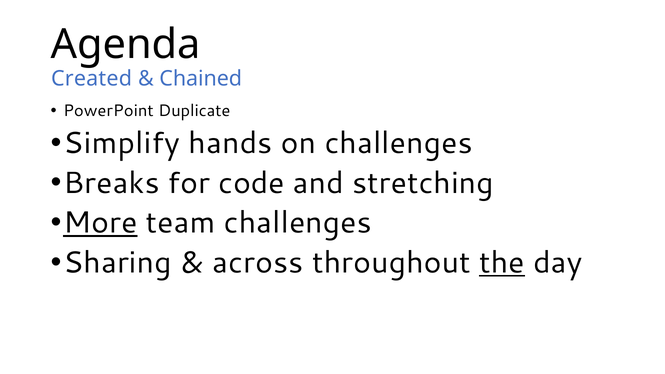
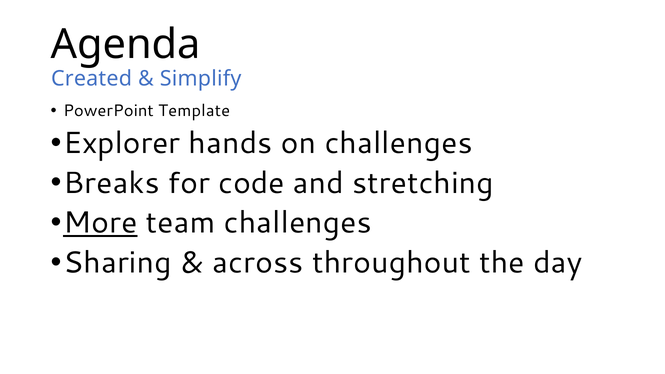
Chained: Chained -> Simplify (201, 79)
Duplicate: Duplicate -> Template (194, 111)
Simplify: Simplify -> Explorer (122, 143)
the underline: present -> none (502, 263)
